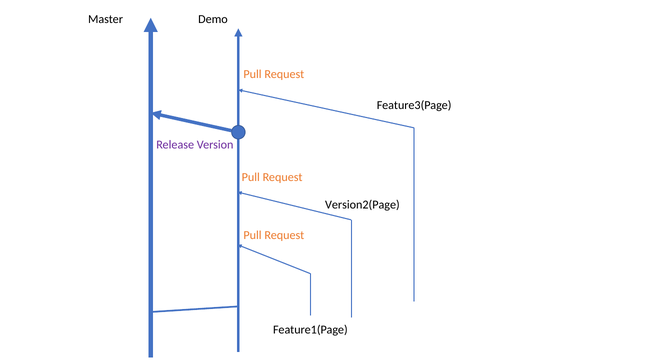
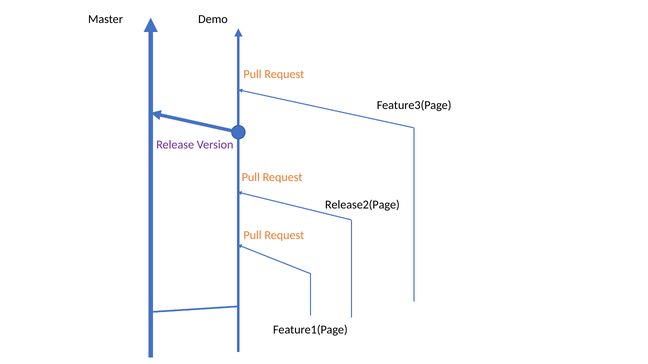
Version2(Page: Version2(Page -> Release2(Page (362, 205)
